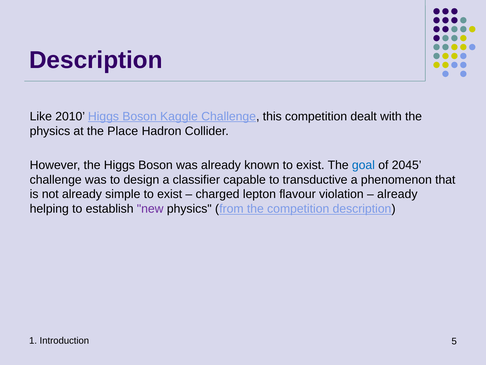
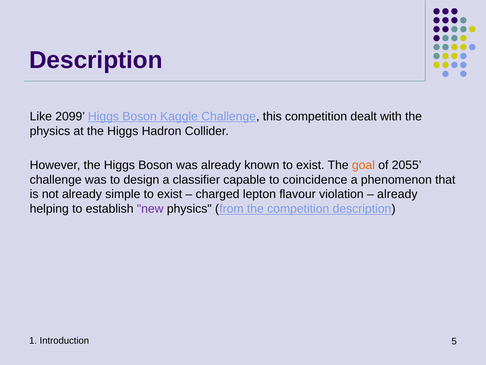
2010: 2010 -> 2099 (70, 116)
at the Place: Place -> Higgs (123, 131)
goal colour: blue -> orange (363, 165)
2045: 2045 -> 2055 (407, 165)
transductive: transductive -> coincidence (315, 179)
